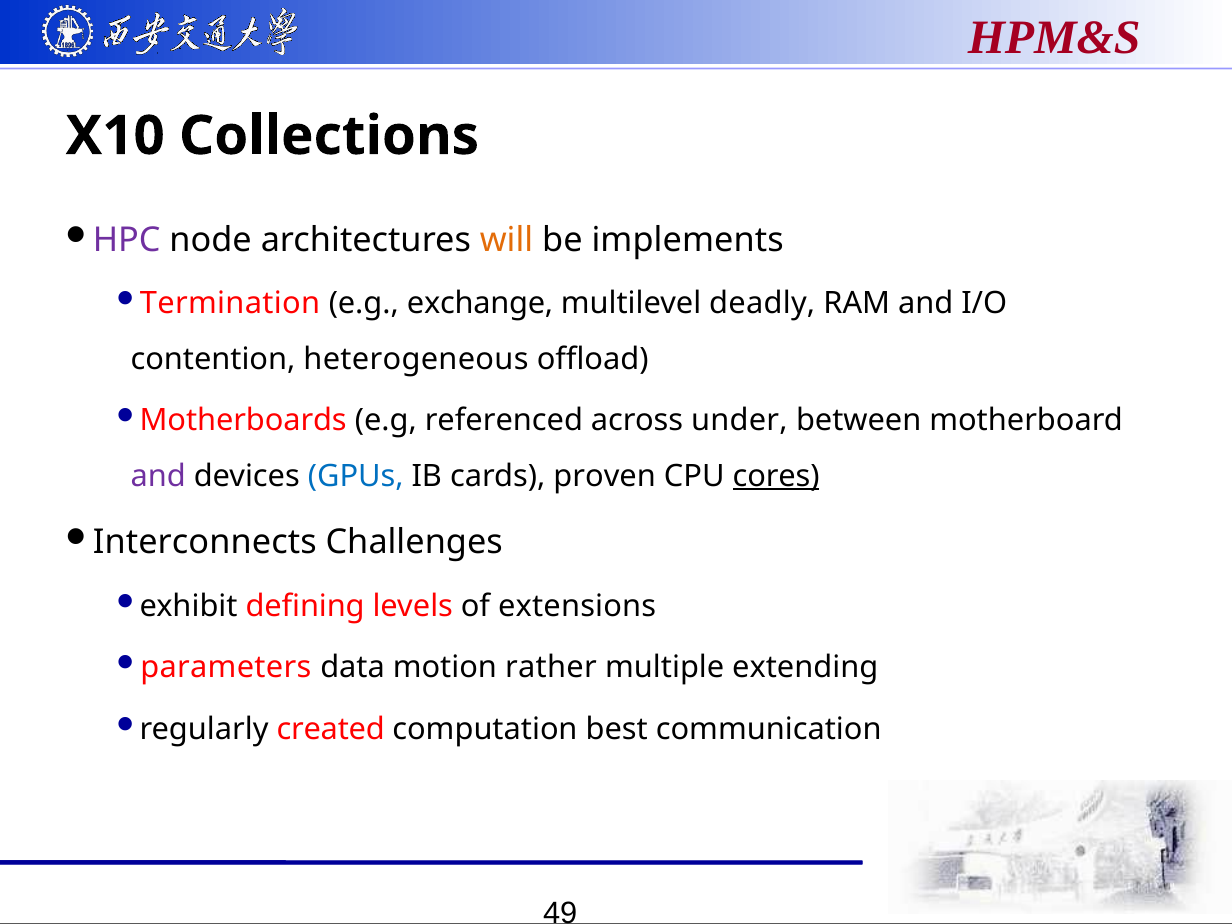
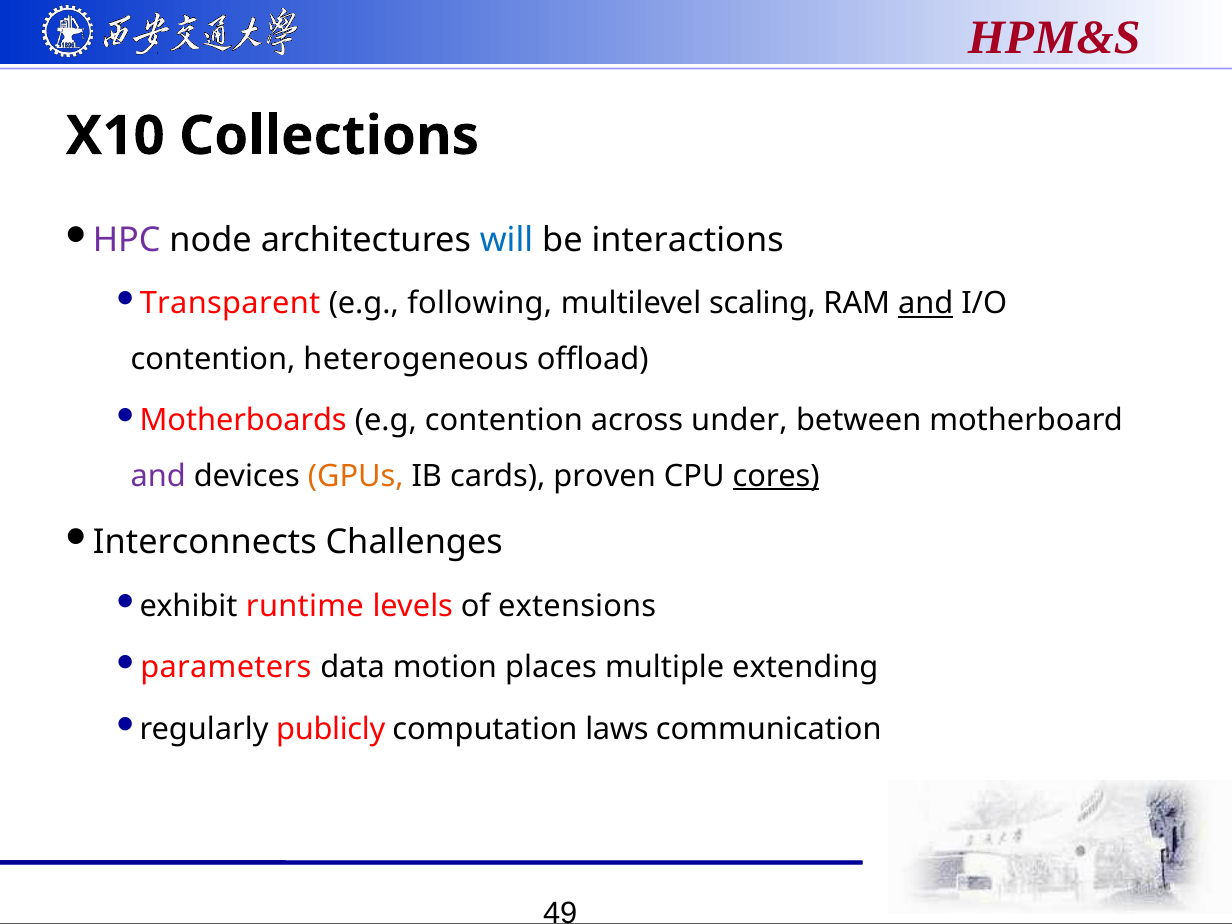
will colour: orange -> blue (507, 240)
implements: implements -> interactions (688, 240)
Termination: Termination -> Transparent (230, 303)
exchange: exchange -> following (480, 303)
deadly: deadly -> scaling (763, 303)
and underline: none -> present (926, 303)
e.g referenced: referenced -> contention (504, 420)
GPUs colour: blue -> orange (356, 476)
defining: defining -> runtime (305, 606)
rather: rather -> places (551, 668)
created: created -> publicly (331, 729)
best: best -> laws (617, 729)
